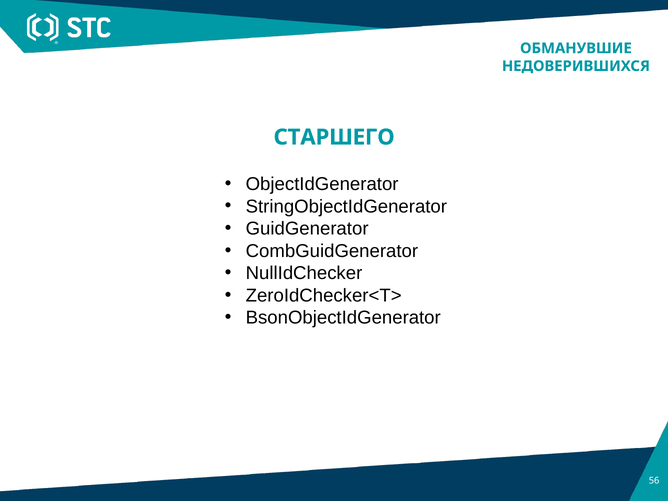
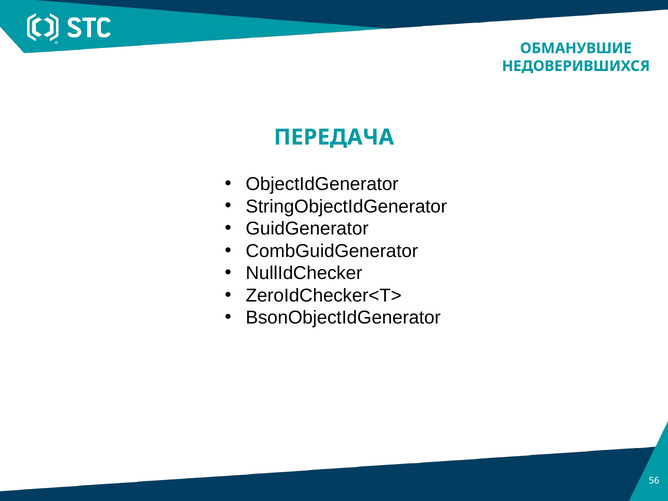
СТАРШЕГО: СТАРШЕГО -> ПЕРЕДАЧА (334, 137)
